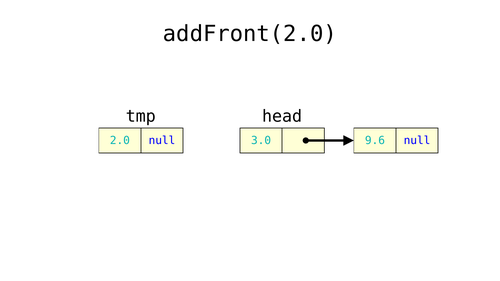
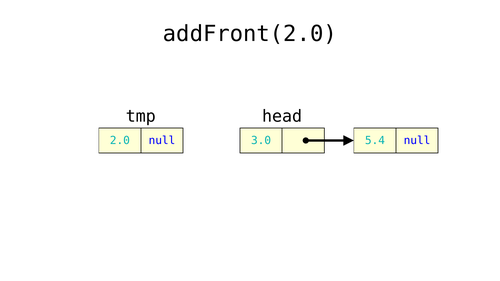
9.6: 9.6 -> 5.4 (375, 141)
